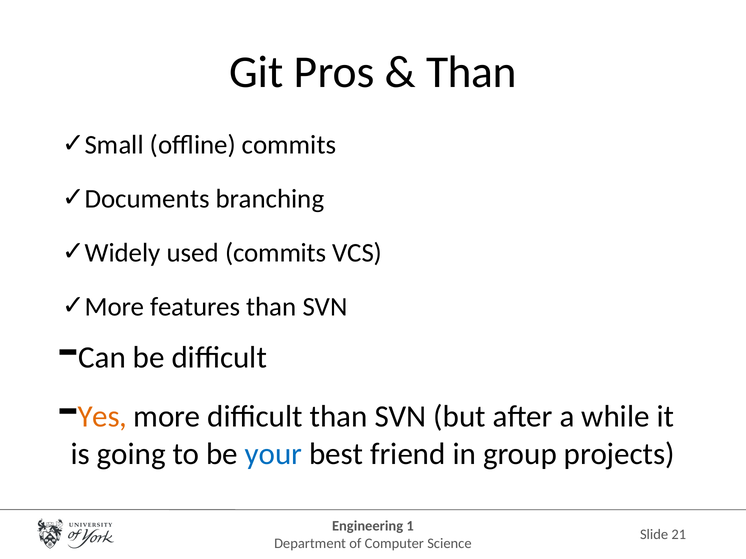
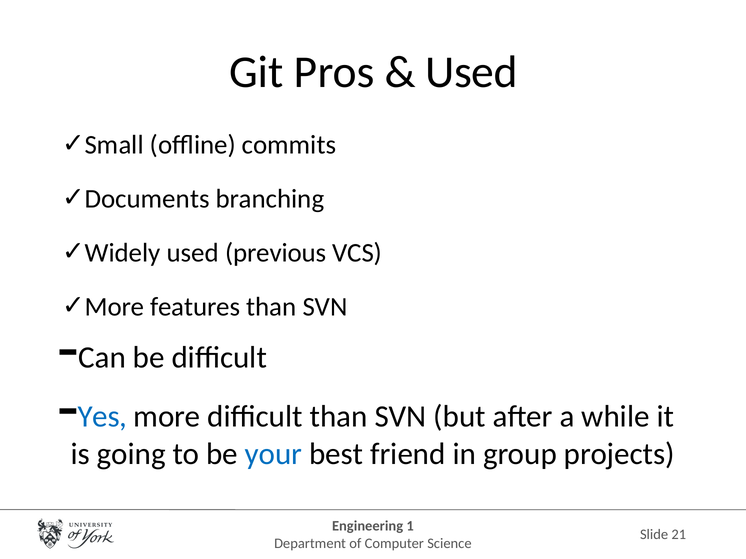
Than: Than -> Used (471, 72)
used commits: commits -> previous (276, 253)
Yes colour: orange -> blue (102, 417)
